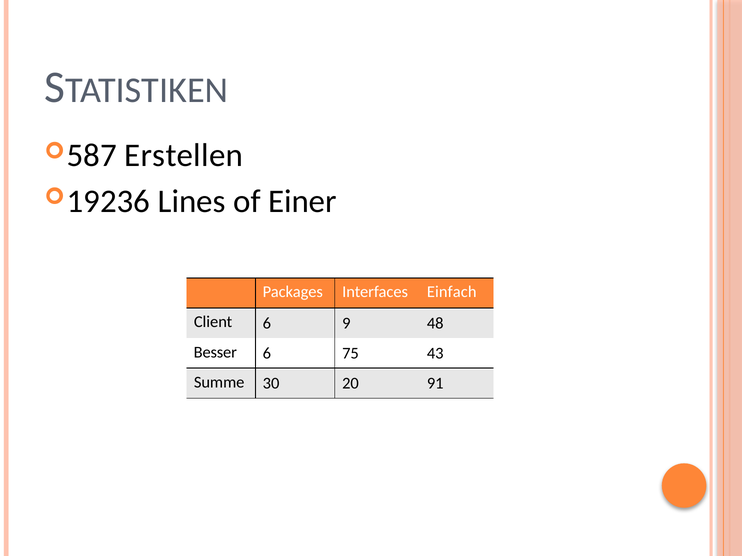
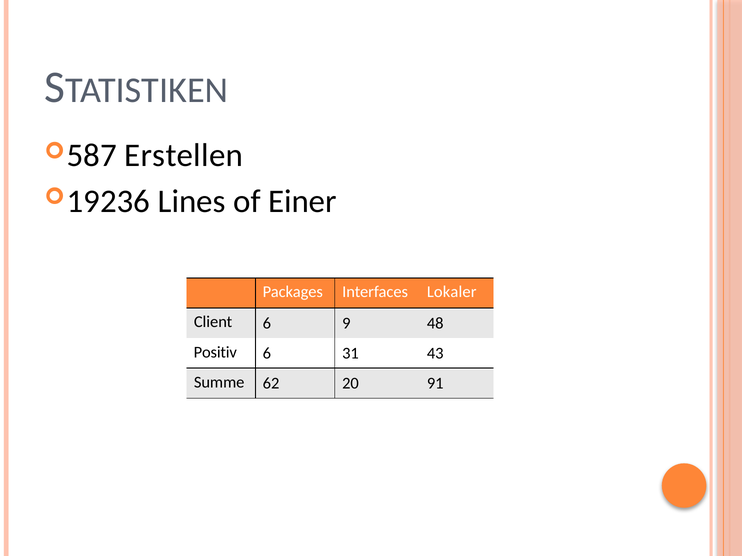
Einfach: Einfach -> Lokaler (452, 292)
Besser: Besser -> Positiv (215, 352)
75: 75 -> 31 (350, 354)
30: 30 -> 62 (271, 384)
